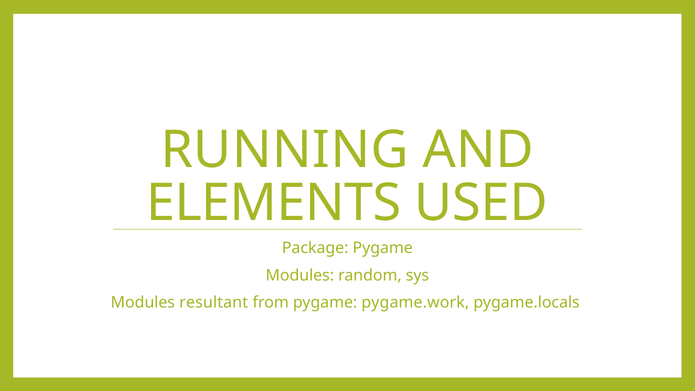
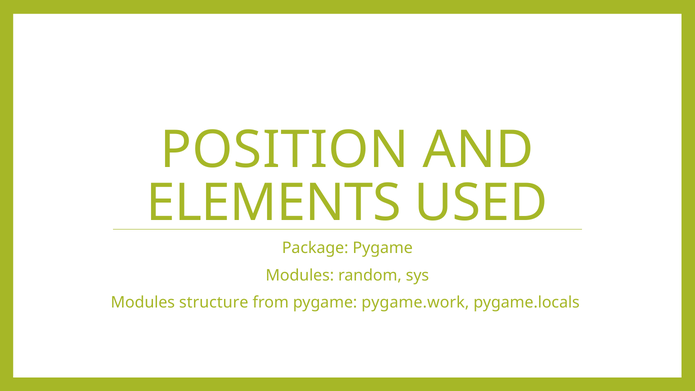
RUNNING: RUNNING -> POSITION (285, 150)
resultant: resultant -> structure (214, 303)
